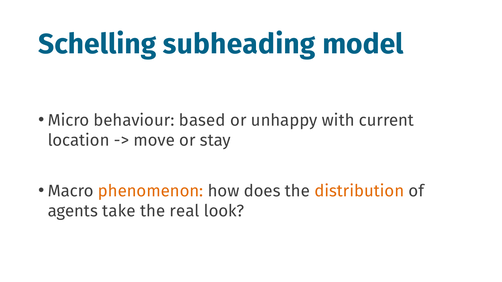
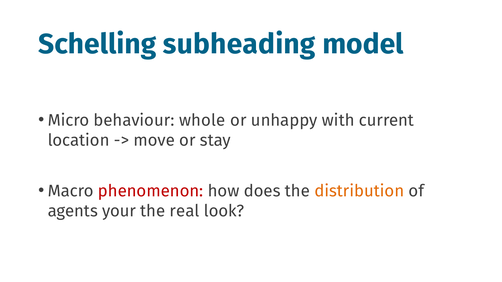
based: based -> whole (202, 121)
phenomenon colour: orange -> red (151, 191)
take: take -> your (119, 211)
